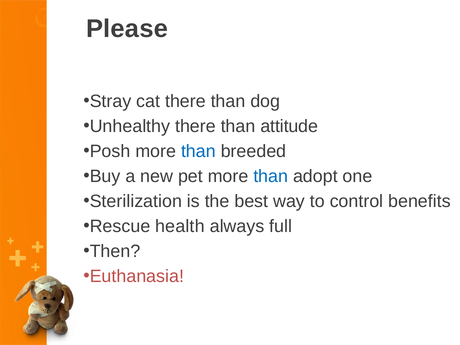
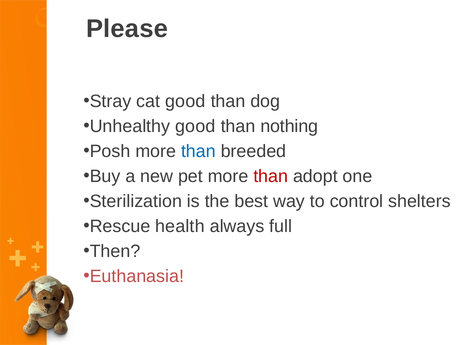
cat there: there -> good (185, 101)
Unhealthy there: there -> good (195, 126)
attitude: attitude -> nothing (289, 126)
than colour: blue -> red (271, 176)
benefits: benefits -> shelters (419, 201)
